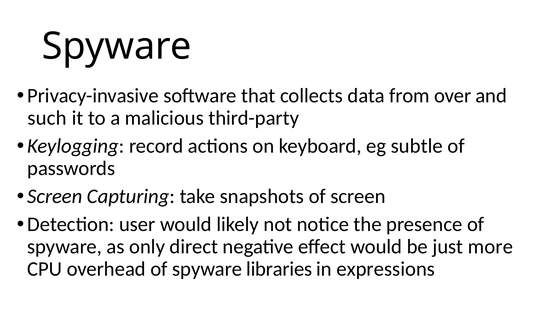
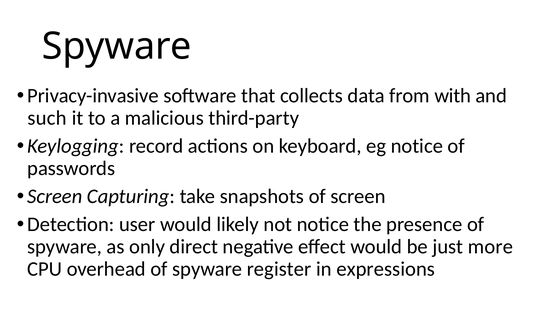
over: over -> with (453, 95)
eg subtle: subtle -> notice (417, 146)
libraries: libraries -> register (279, 269)
